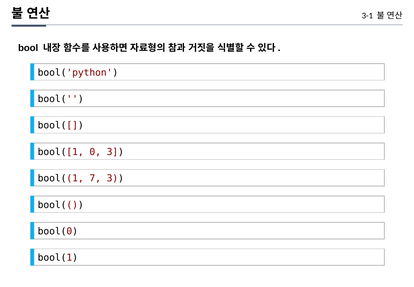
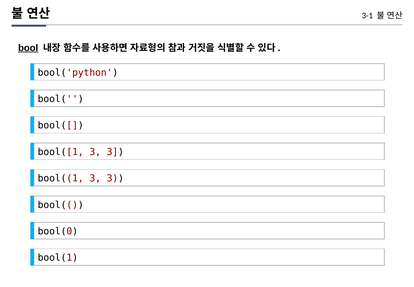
bool underline: none -> present (28, 48)
bool([1 0: 0 -> 3 (95, 152)
bool((1 7: 7 -> 3 (95, 178)
